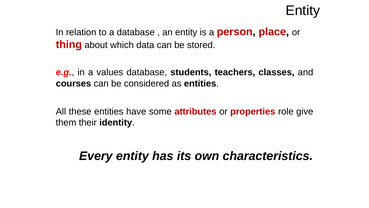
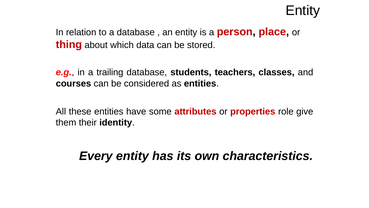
values: values -> trailing (110, 72)
